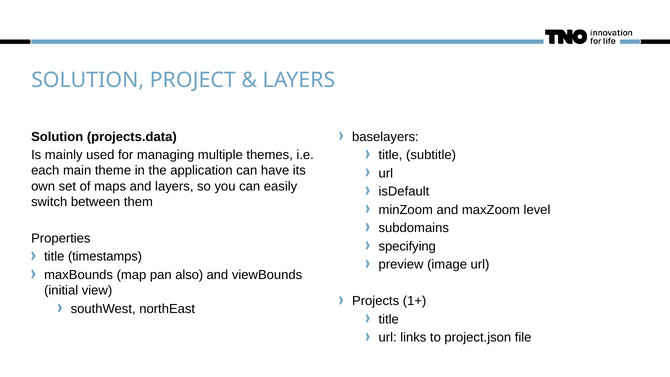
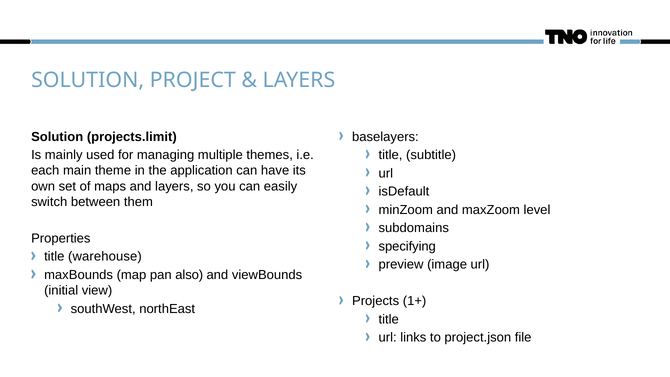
projects.data: projects.data -> projects.limit (132, 137)
timestamps: timestamps -> warehouse (105, 257)
